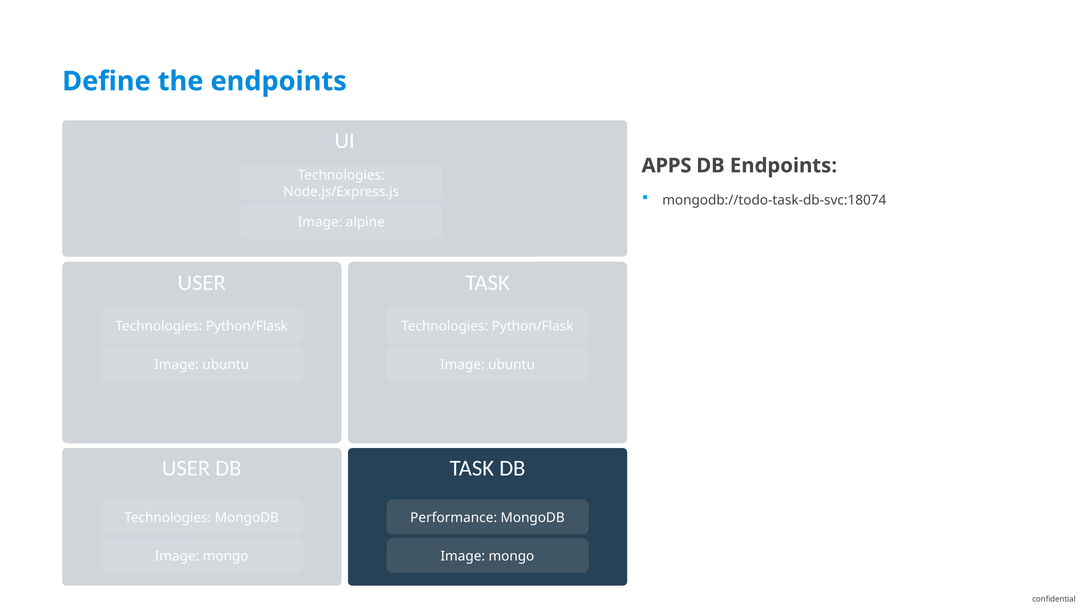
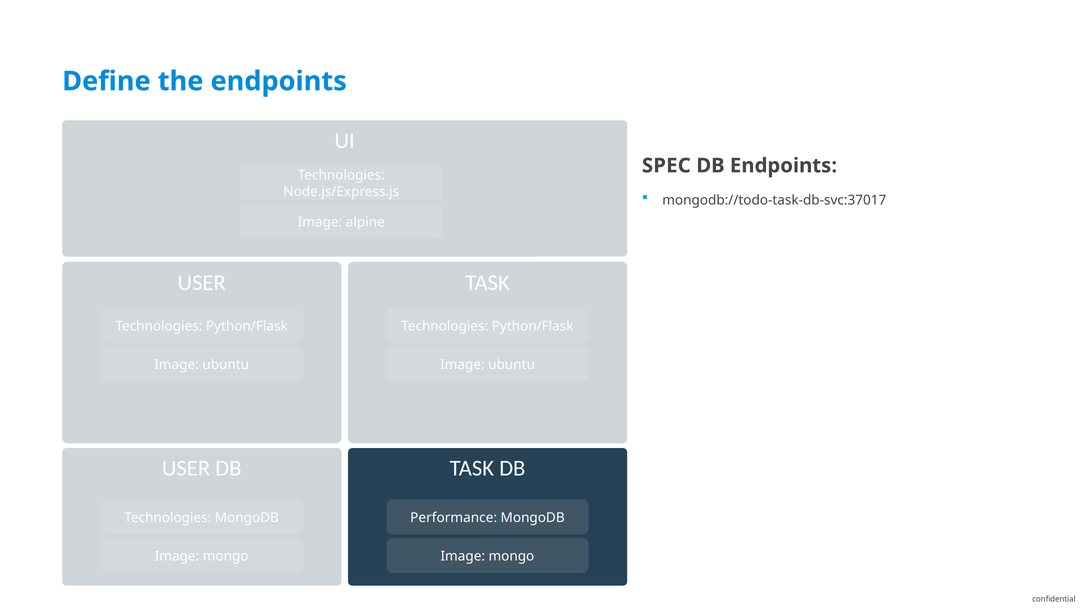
APPS: APPS -> SPEC (666, 166)
mongodb://todo-task-db-svc:18074: mongodb://todo-task-db-svc:18074 -> mongodb://todo-task-db-svc:37017 (774, 200)
